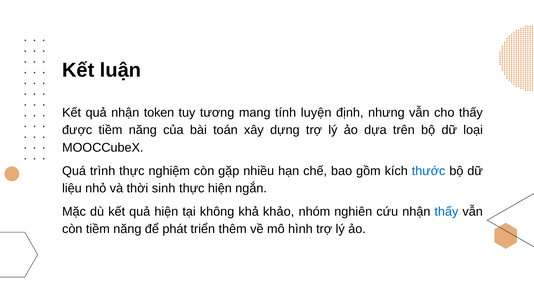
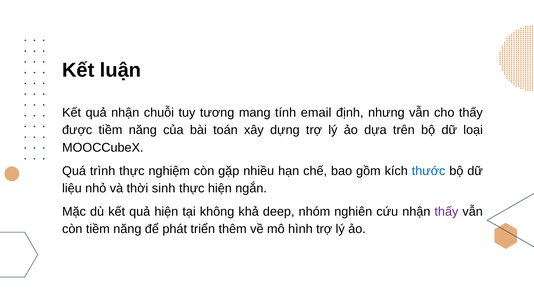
token: token -> chuỗi (159, 112)
luyện: luyện -> email (316, 112)
khảo: khảo -> deep (279, 211)
thấy colour: blue -> purple (446, 211)
